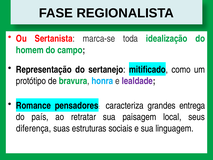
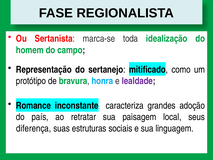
pensadores: pensadores -> inconstante (77, 105)
entrega: entrega -> adoção (192, 105)
